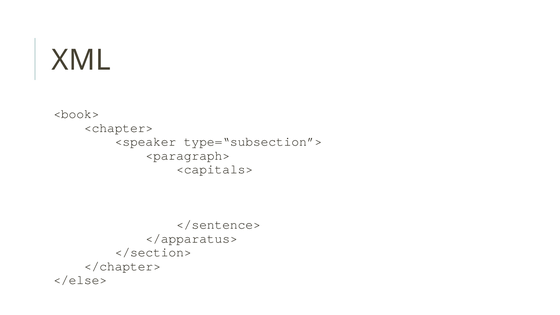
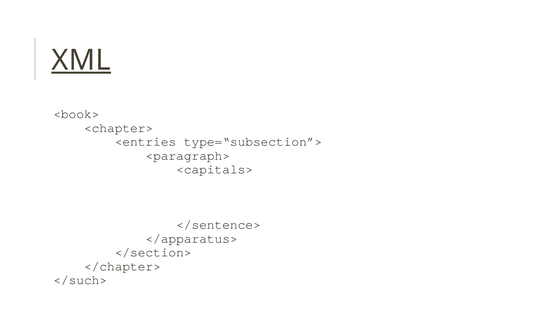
XML underline: none -> present (81, 60)
<speaker: <speaker -> <entries (145, 142)
</else>: </else> -> </such> (80, 280)
